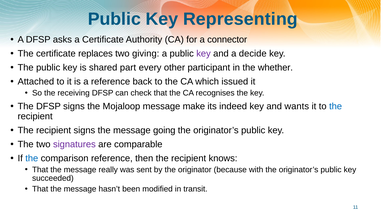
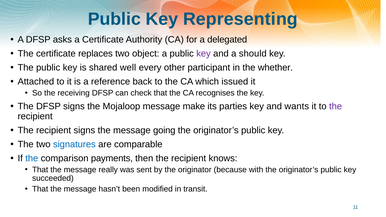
connector: connector -> delegated (227, 40)
giving: giving -> object (146, 54)
decide: decide -> should (253, 54)
part: part -> well (128, 68)
indeed: indeed -> parties (233, 106)
the colour: blue -> purple (336, 106)
signatures colour: purple -> blue (74, 144)
comparison reference: reference -> payments (112, 158)
